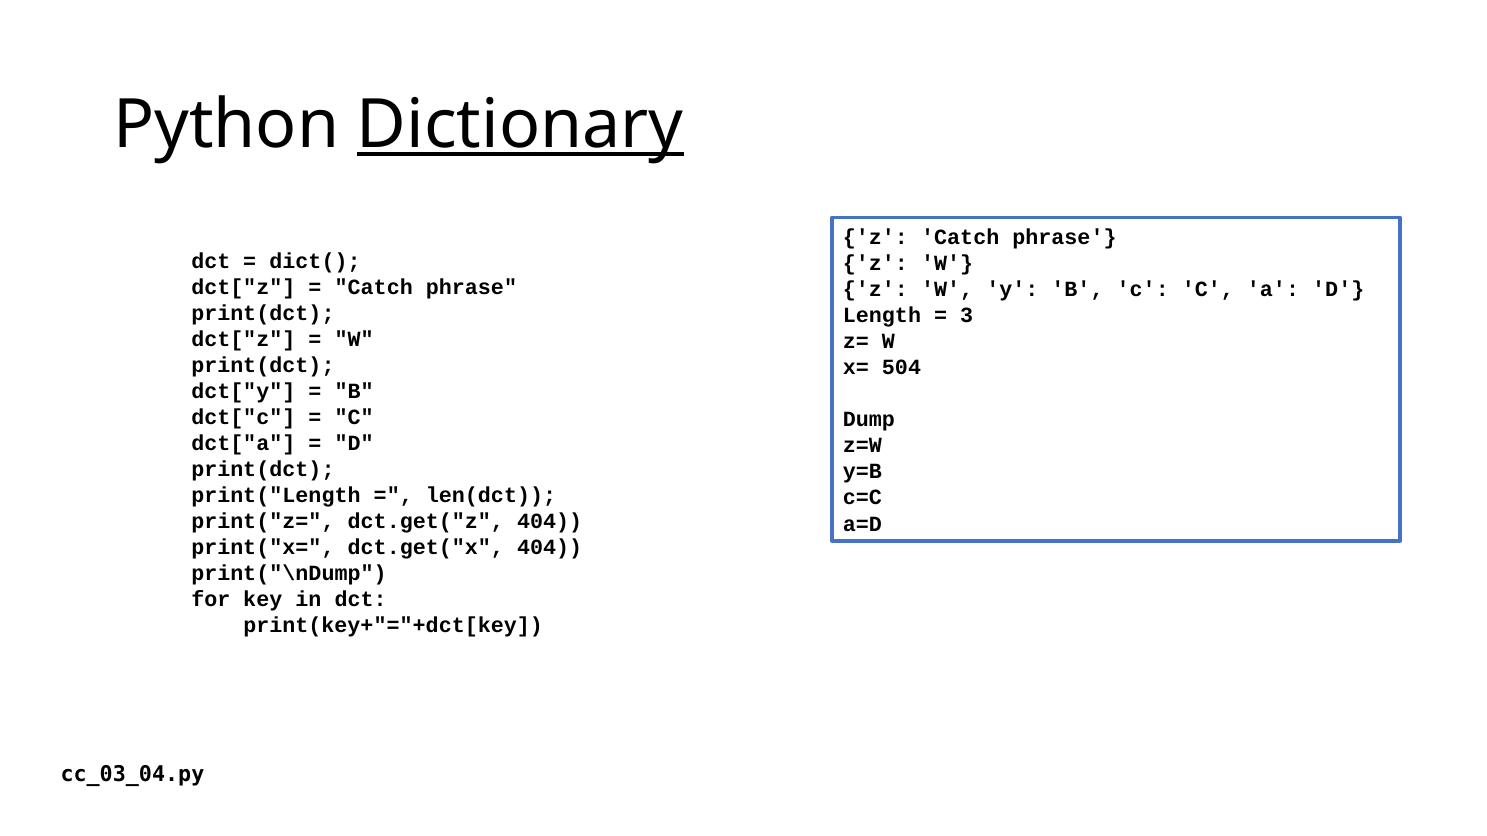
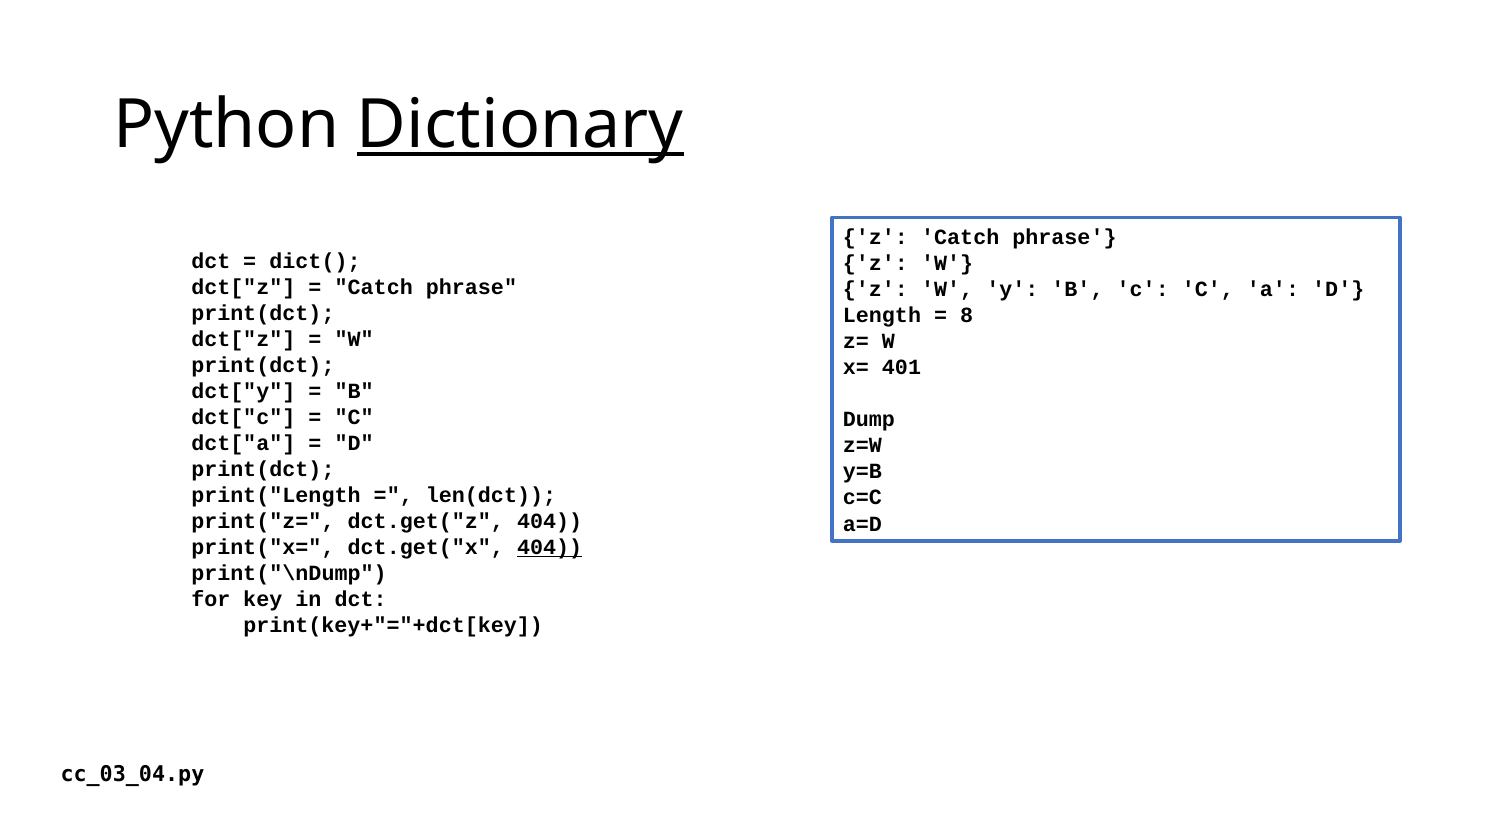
3: 3 -> 8 (967, 316)
504: 504 -> 401 (901, 368)
404 underline: none -> present (550, 547)
